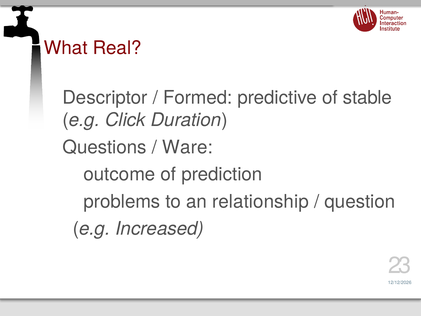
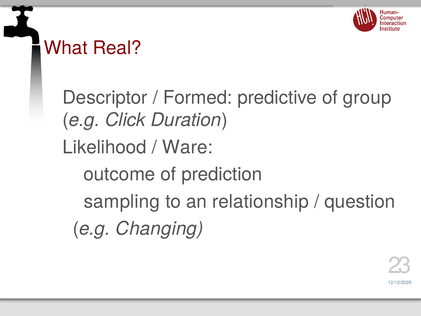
stable: stable -> group (367, 98)
Questions: Questions -> Likelihood (105, 147)
problems: problems -> sampling (122, 201)
Increased: Increased -> Changing (160, 229)
